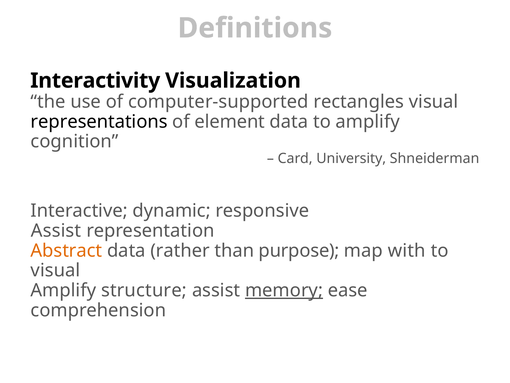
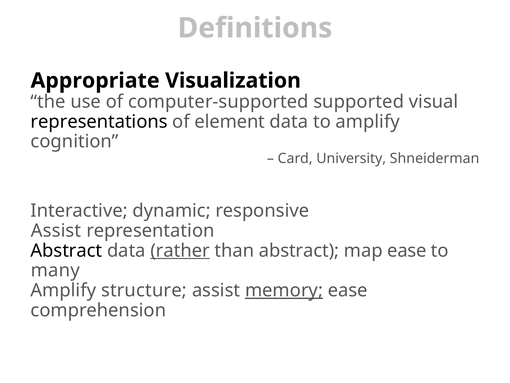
Interactivity: Interactivity -> Appropriate (95, 81)
rectangles: rectangles -> supported (359, 102)
Abstract colour: orange -> black (66, 250)
rather underline: none -> present (180, 250)
than purpose: purpose -> abstract (299, 250)
map with: with -> ease (407, 250)
visual: visual -> many (55, 270)
